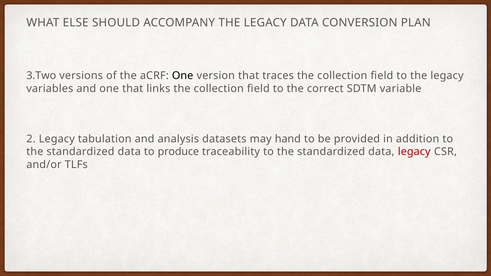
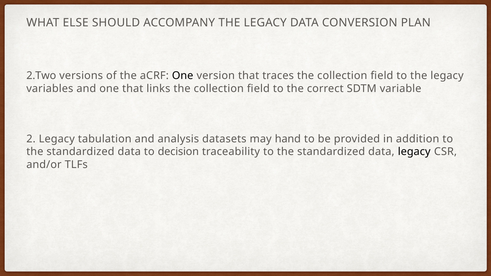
3.Two: 3.Two -> 2.Two (41, 76)
produce: produce -> decision (178, 152)
legacy colour: red -> black (414, 152)
